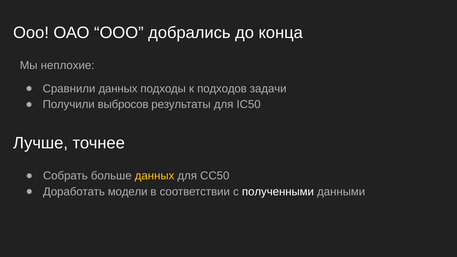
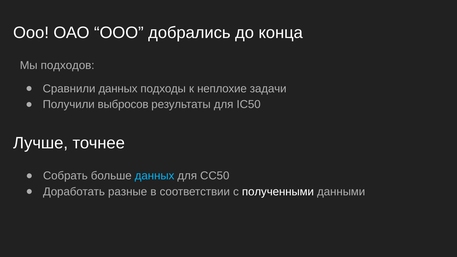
неплохие: неплохие -> подходов (68, 65)
подходов: подходов -> неплохие (222, 89)
данных colour: yellow -> light blue (155, 176)
модели: модели -> разные (128, 192)
